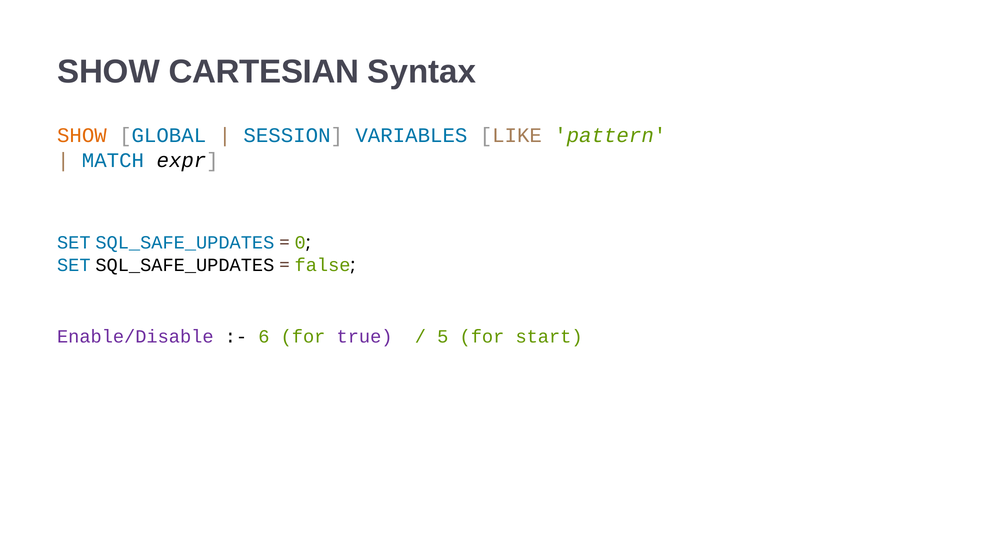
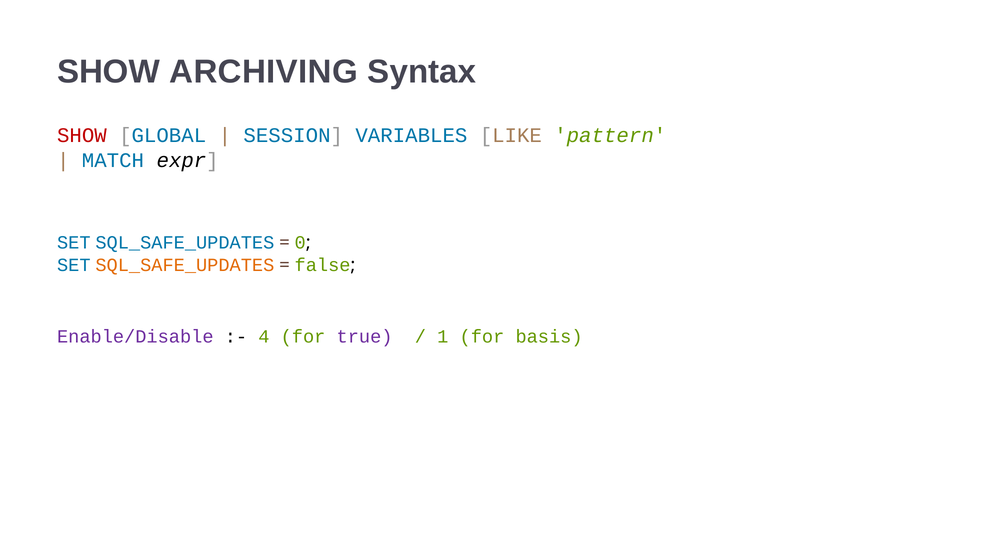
CARTESIAN: CARTESIAN -> ARCHIVING (264, 72)
SHOW colour: orange -> red (82, 136)
SQL_SAFE_UPDATES colour: black -> orange (185, 265)
6: 6 -> 4 (264, 336)
5: 5 -> 1 (443, 336)
start: start -> basis (549, 336)
